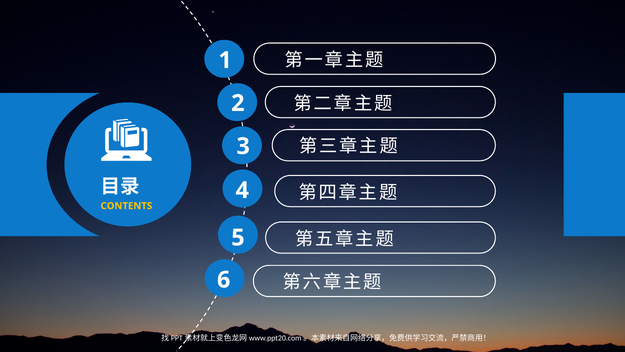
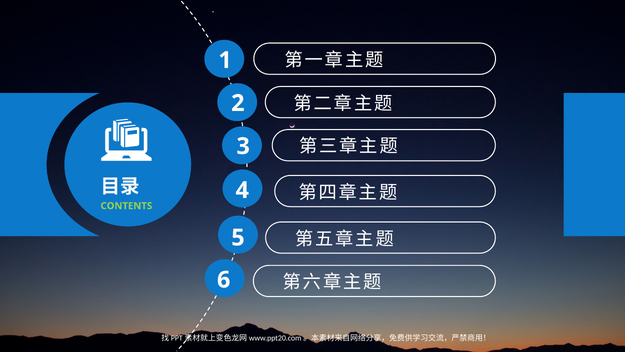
CONTENTS colour: yellow -> light green (126, 206)
